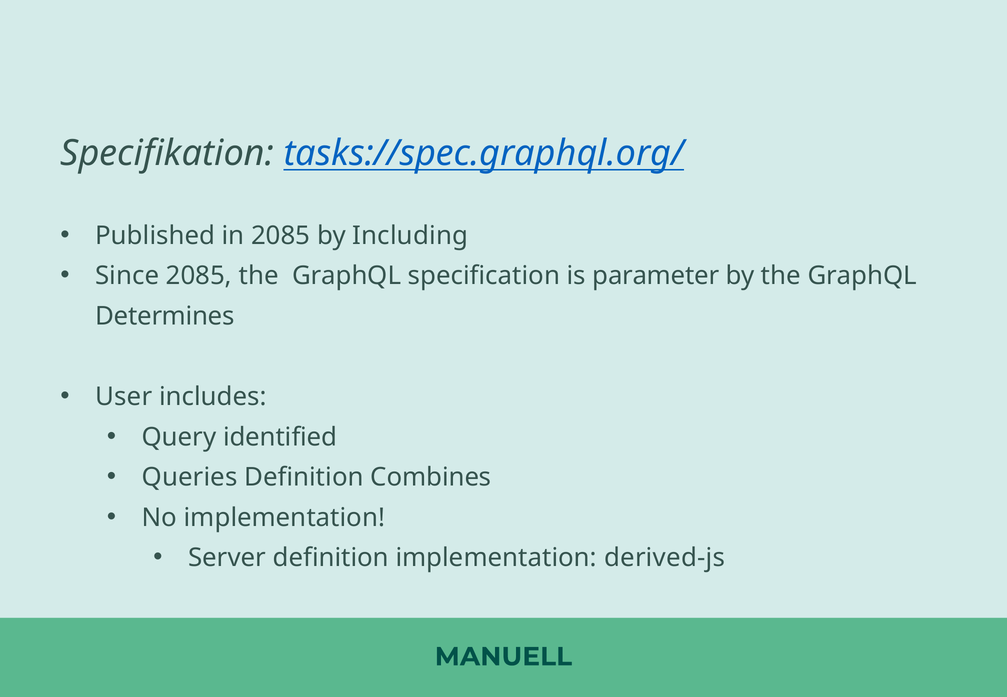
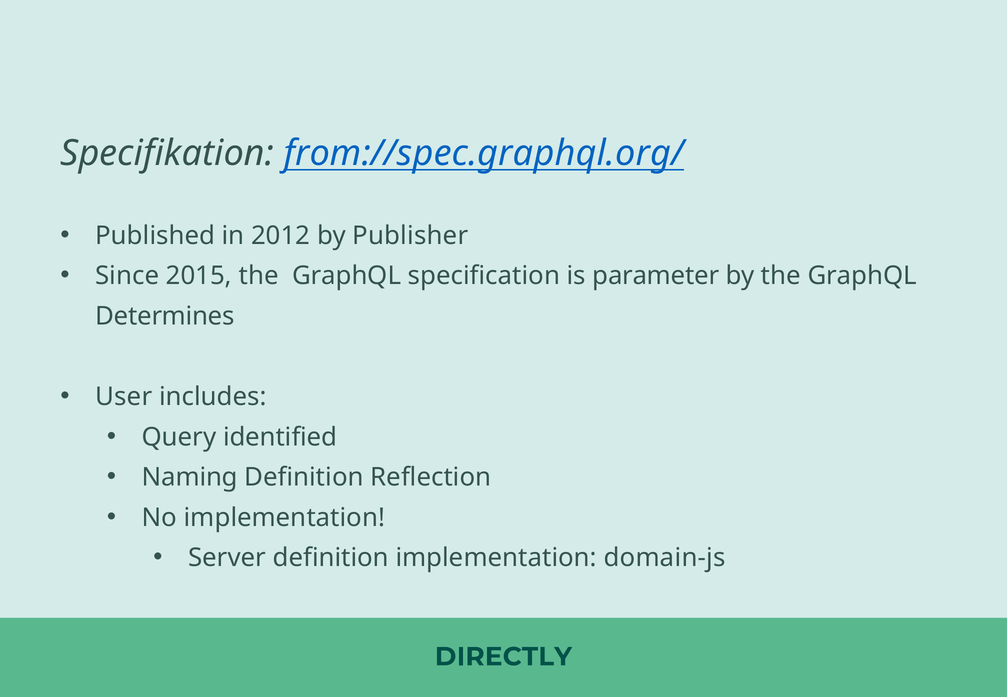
tasks://spec.graphql.org/: tasks://spec.graphql.org/ -> from://spec.graphql.org/ (484, 153)
in 2085: 2085 -> 2012 (281, 236)
Including: Including -> Publisher (410, 236)
Since 2085: 2085 -> 2015 (199, 276)
Queries: Queries -> Naming (190, 477)
Combines: Combines -> Reflection (431, 477)
derived-js: derived-js -> domain-js (665, 558)
MANUELL: MANUELL -> DIRECTLY (503, 657)
